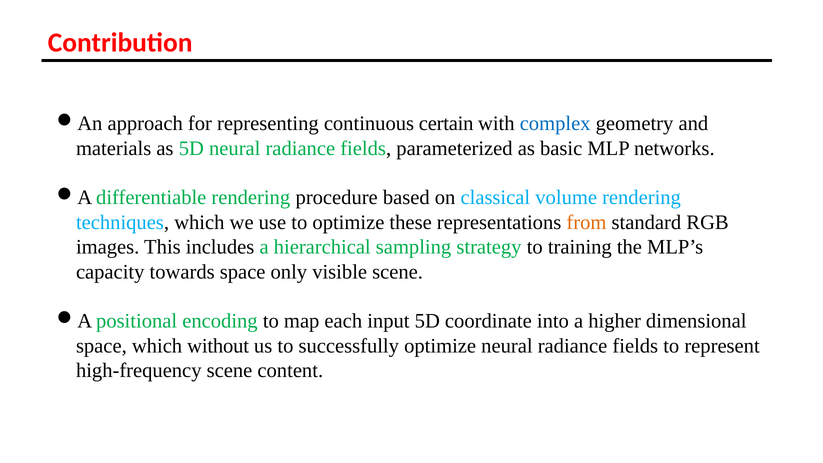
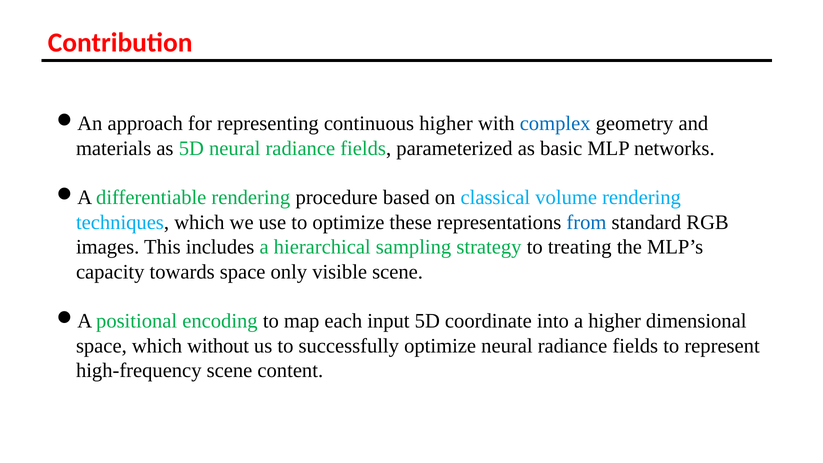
continuous certain: certain -> higher (446, 124)
from colour: orange -> blue (586, 222)
training: training -> treating (580, 247)
